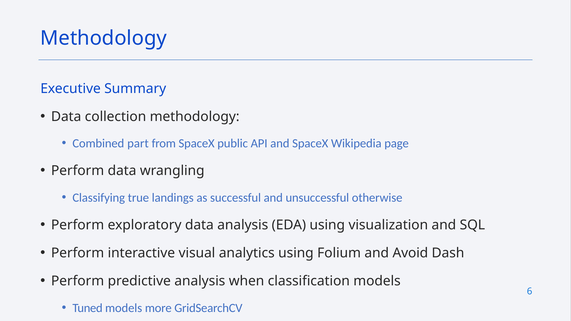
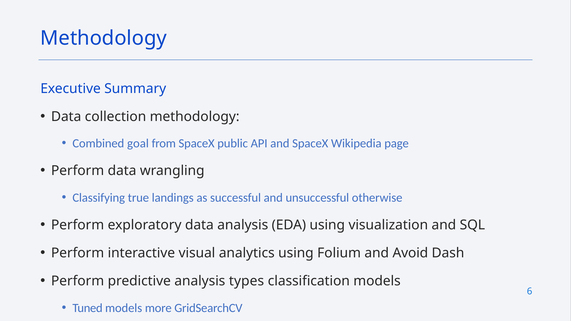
part: part -> goal (138, 144)
when: when -> types (247, 281)
